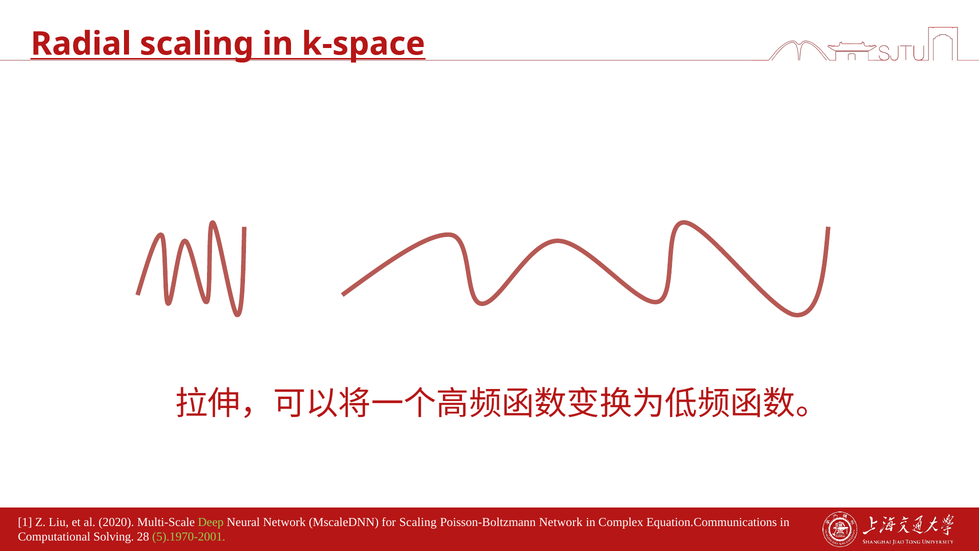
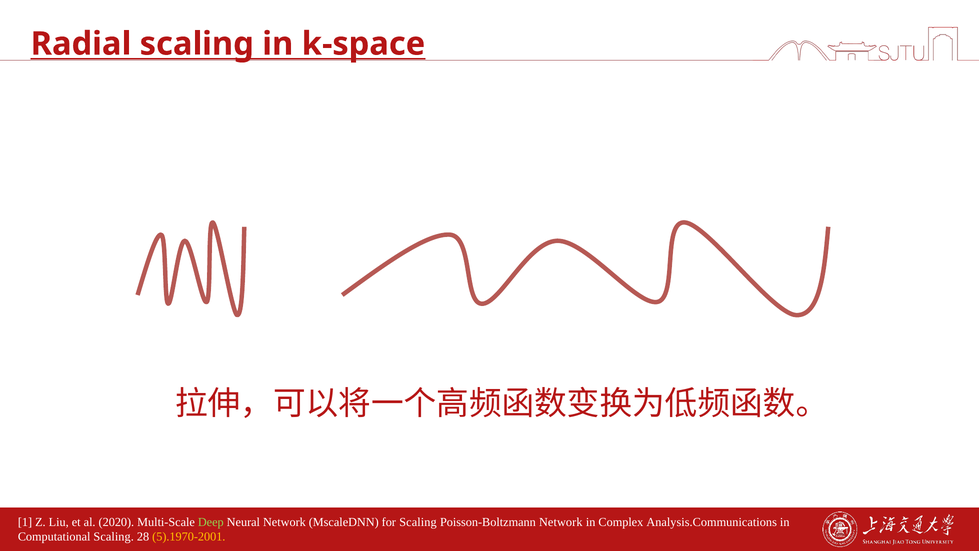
Equation.Communications: Equation.Communications -> Analysis.Communications (712, 522)
Computational Solving: Solving -> Scaling (114, 536)
5).1970-2001 colour: light green -> yellow (189, 536)
